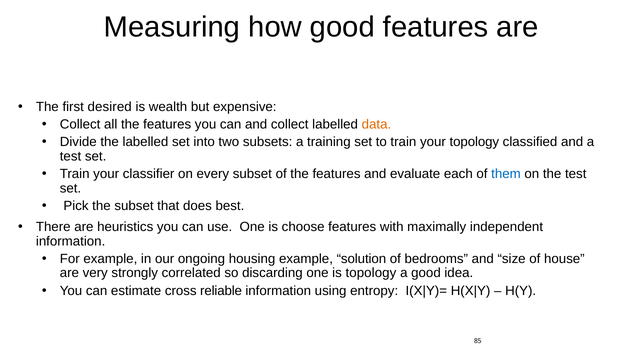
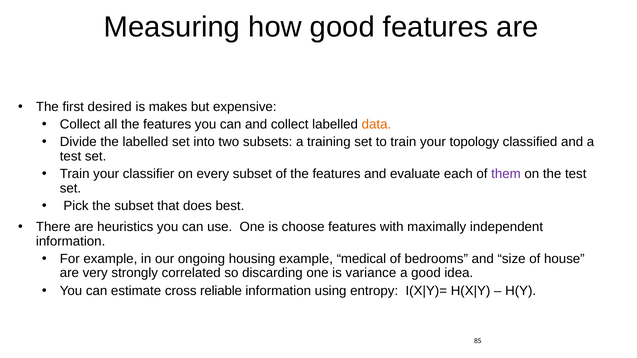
wealth: wealth -> makes (168, 107)
them colour: blue -> purple (506, 174)
solution: solution -> medical (361, 259)
is topology: topology -> variance (371, 273)
